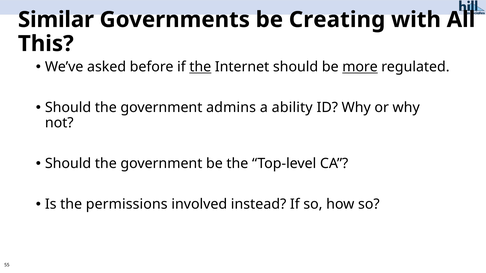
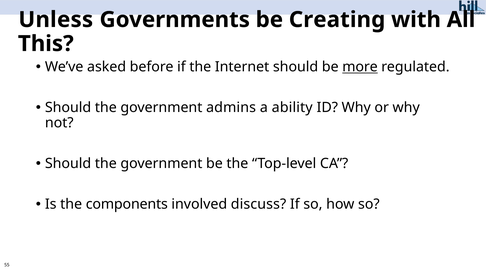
Similar: Similar -> Unless (56, 20)
the underline: present -> none (200, 67)
permissions: permissions -> components (127, 205)
instead: instead -> discuss (259, 205)
